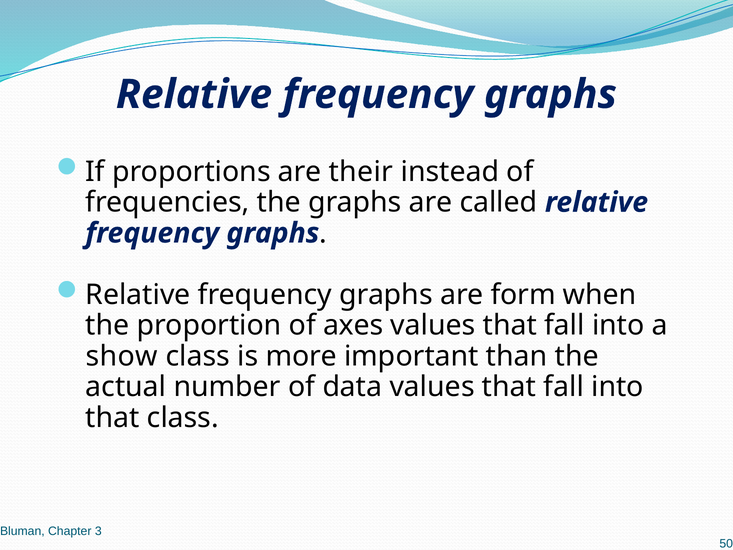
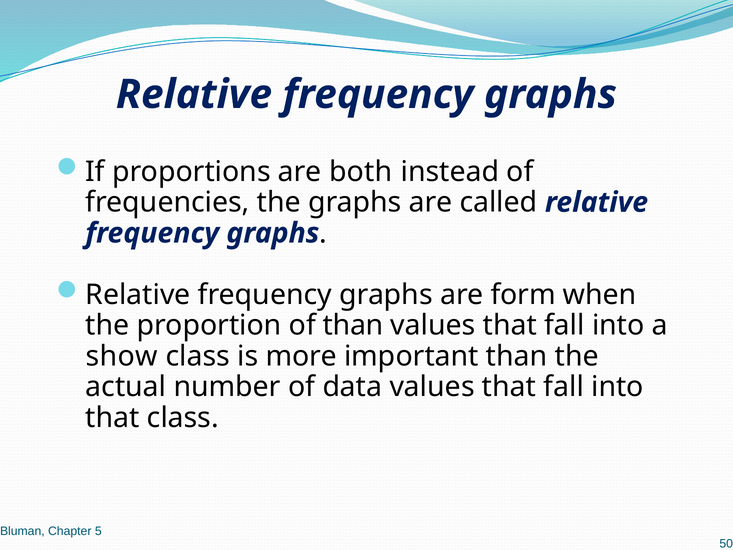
their: their -> both (361, 172)
of axes: axes -> than (353, 325)
3: 3 -> 5 (98, 531)
